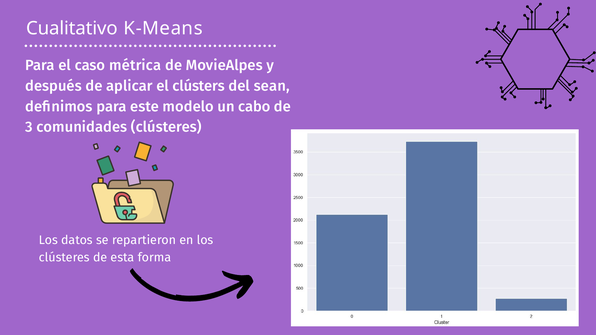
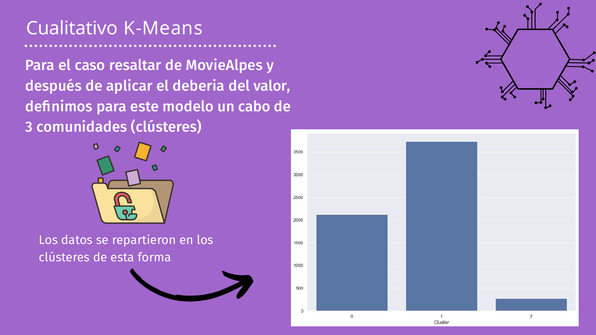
métrica: métrica -> resaltar (135, 65)
clústers: clústers -> deberia (199, 86)
sean: sean -> valor (272, 86)
